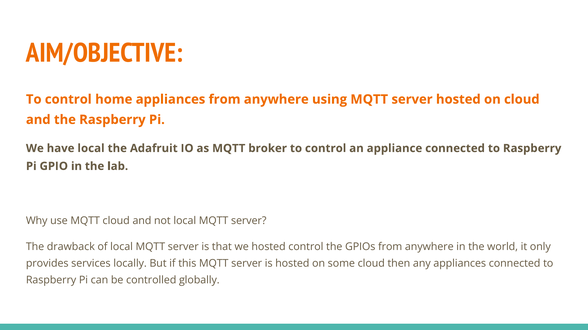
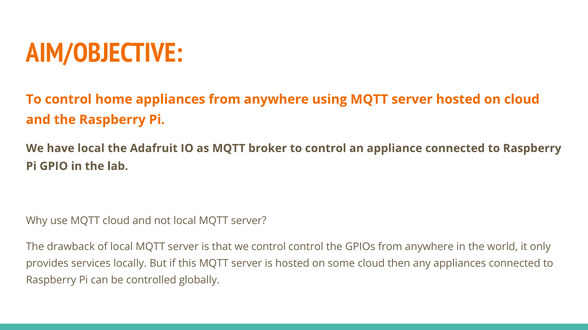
we hosted: hosted -> control (269, 247)
